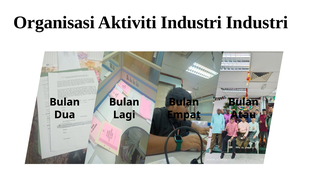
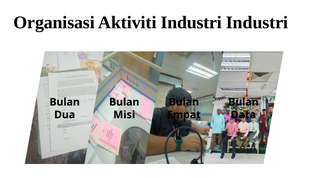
Lagi: Lagi -> Misi (124, 115)
Atau: Atau -> Data (243, 115)
